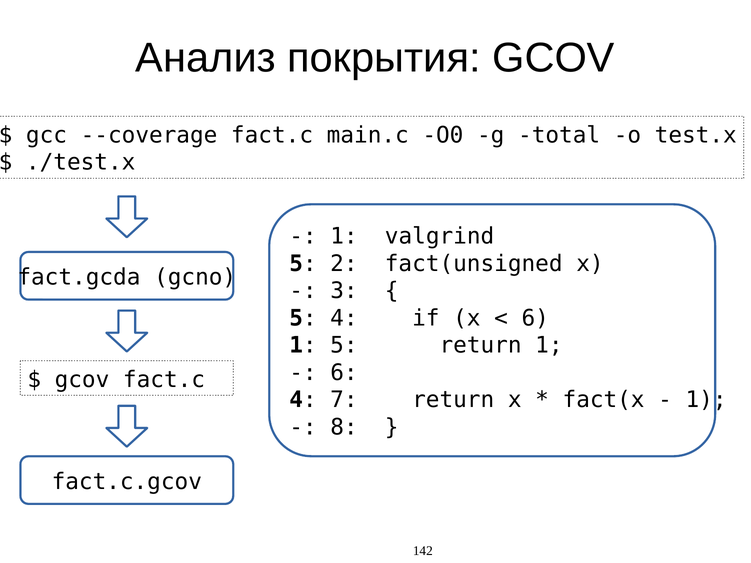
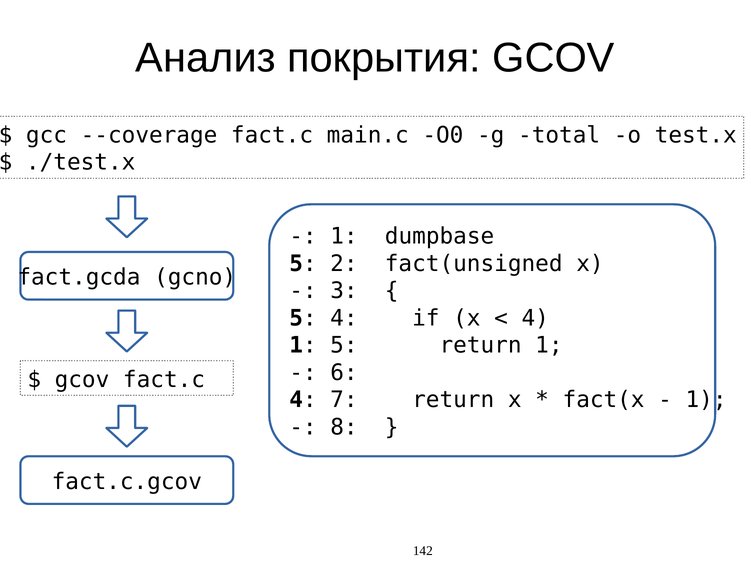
valgrind: valgrind -> dumpbase (440, 237)
6: 6 -> 4 (535, 318)
